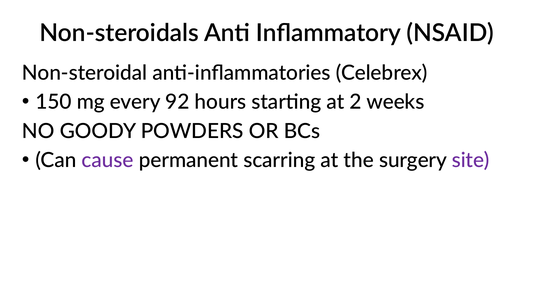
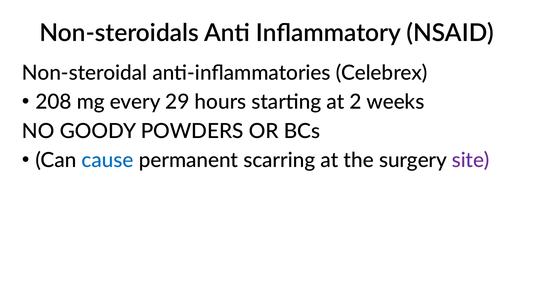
150: 150 -> 208 (53, 102)
92: 92 -> 29 (177, 102)
cause colour: purple -> blue (108, 160)
